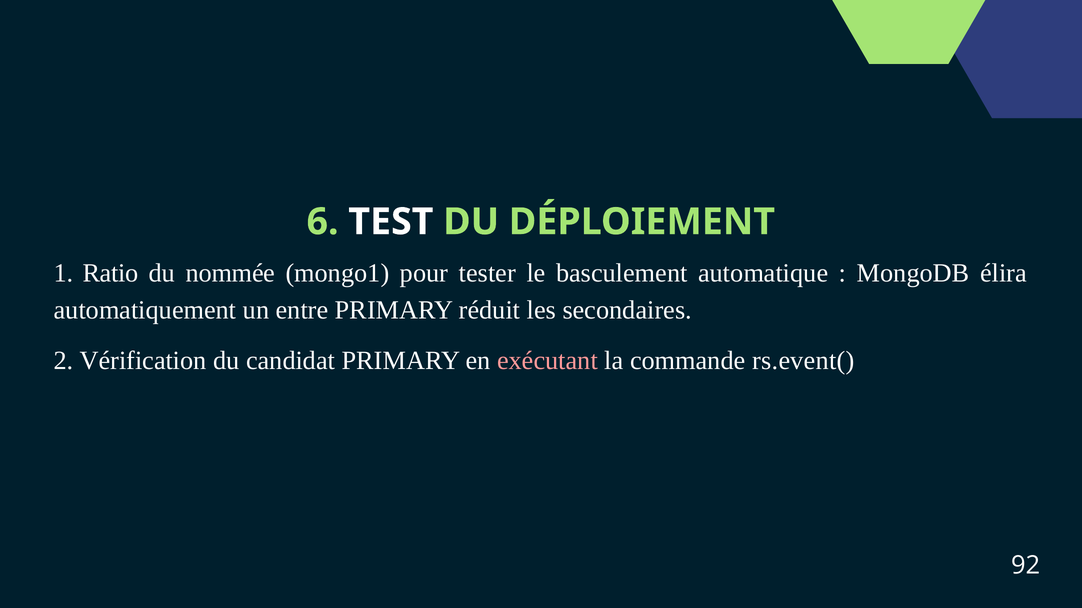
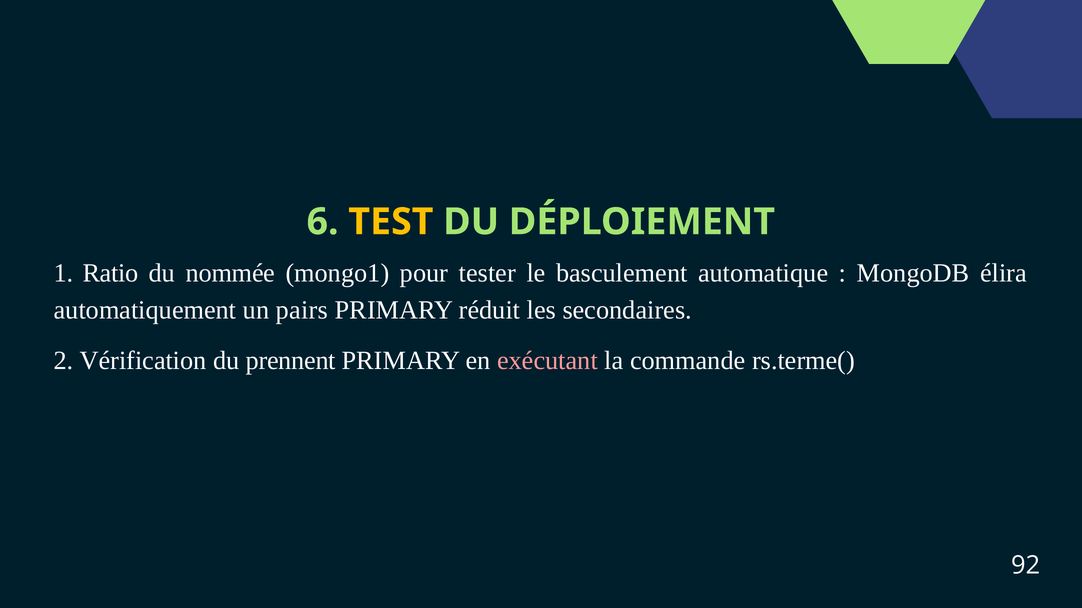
TEST colour: white -> yellow (391, 222)
entre: entre -> pairs (302, 310)
candidat: candidat -> prennent (291, 361)
rs.event(: rs.event( -> rs.terme( (803, 361)
